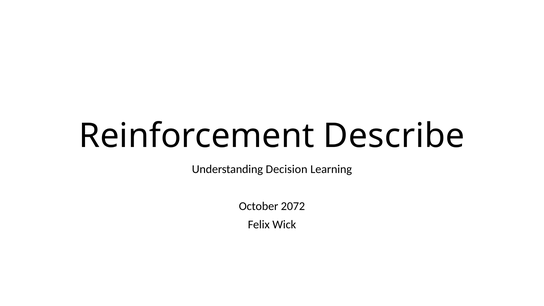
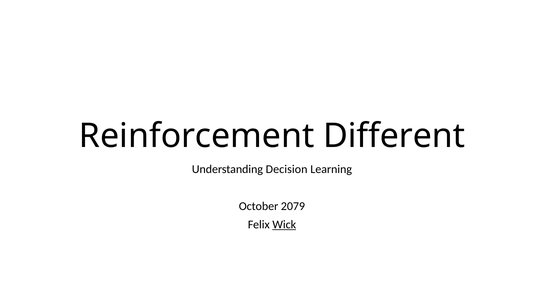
Describe: Describe -> Different (394, 136)
2072: 2072 -> 2079 (293, 206)
Wick underline: none -> present (284, 225)
